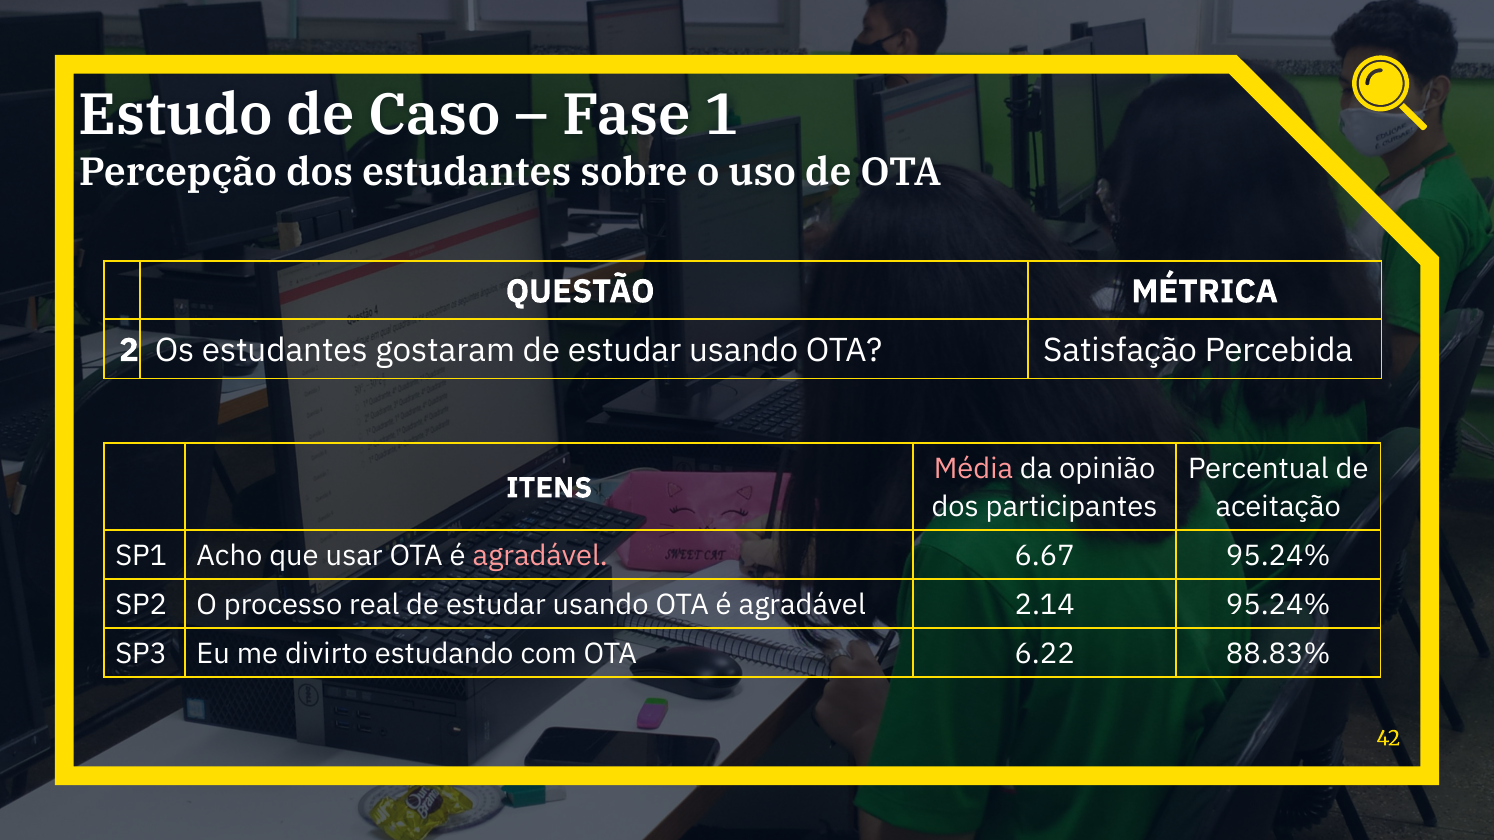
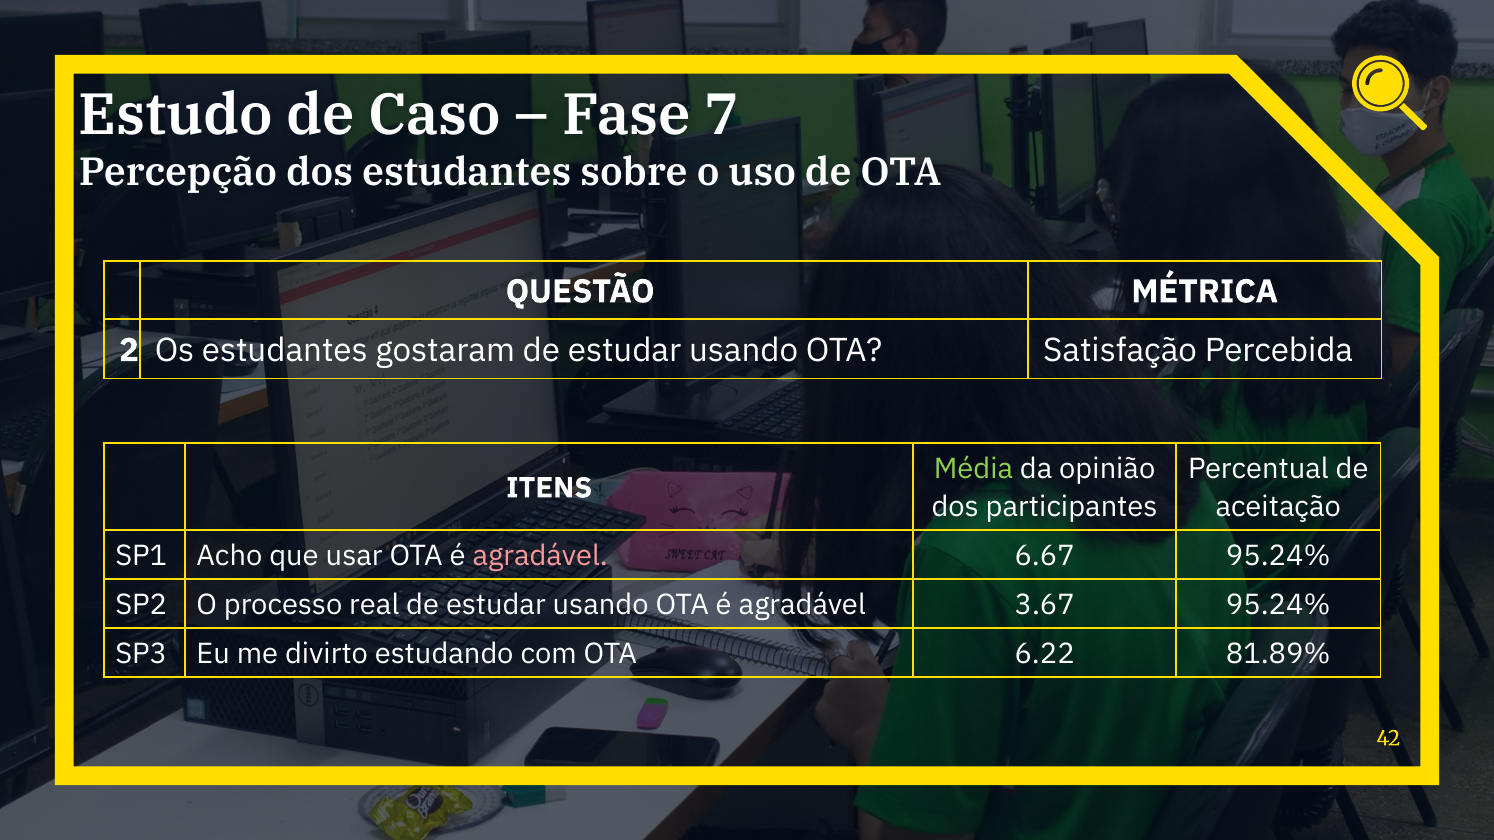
1: 1 -> 7 (722, 115)
Média colour: pink -> light green (973, 469)
2.14: 2.14 -> 3.67 (1045, 605)
88.83%: 88.83% -> 81.89% (1278, 654)
